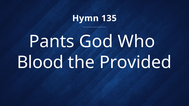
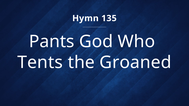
Blood: Blood -> Tents (40, 62)
Provided: Provided -> Groaned (135, 62)
